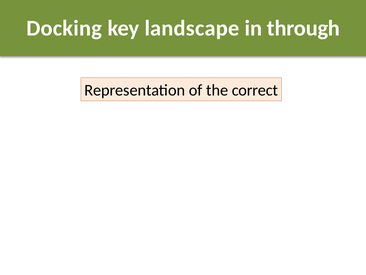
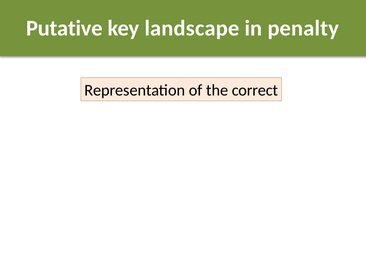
Docking: Docking -> Putative (64, 28)
through: through -> penalty (303, 28)
